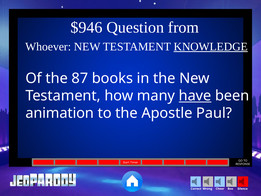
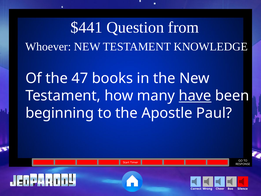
$946: $946 -> $441 (87, 27)
KNOWLEDGE underline: present -> none (211, 47)
87: 87 -> 47 (80, 78)
animation: animation -> beginning (60, 113)
